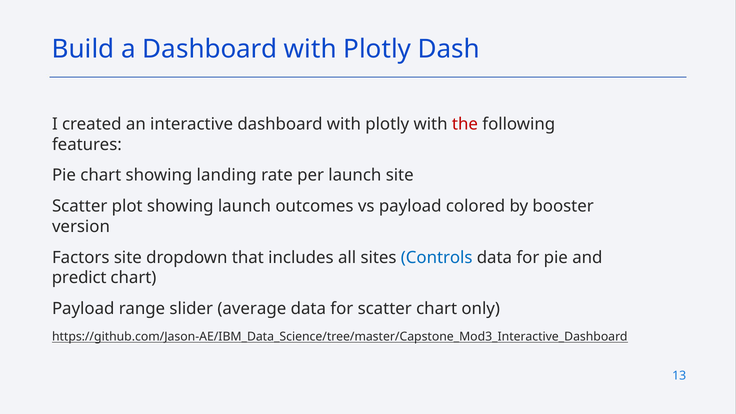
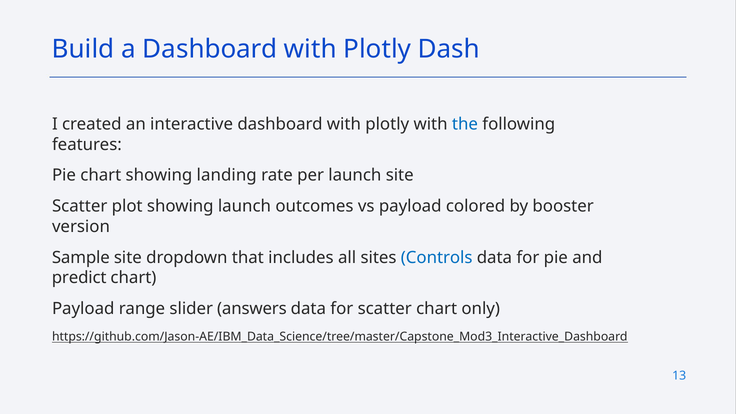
the colour: red -> blue (465, 124)
Factors: Factors -> Sample (81, 258)
average: average -> answers (252, 309)
